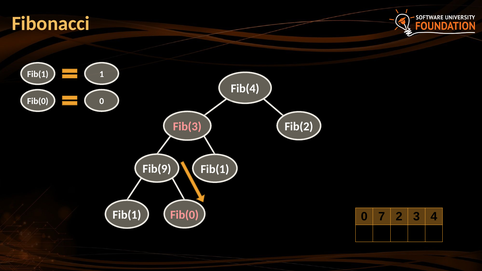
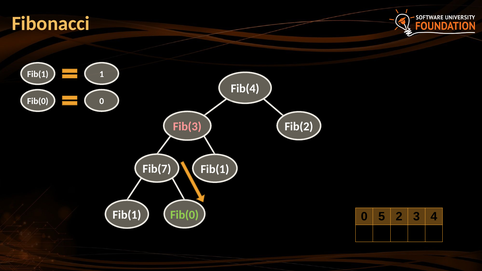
Fib(9: Fib(9 -> Fib(7 (157, 169)
Fib(0 colour: pink -> light green (184, 215)
7: 7 -> 5 (382, 217)
